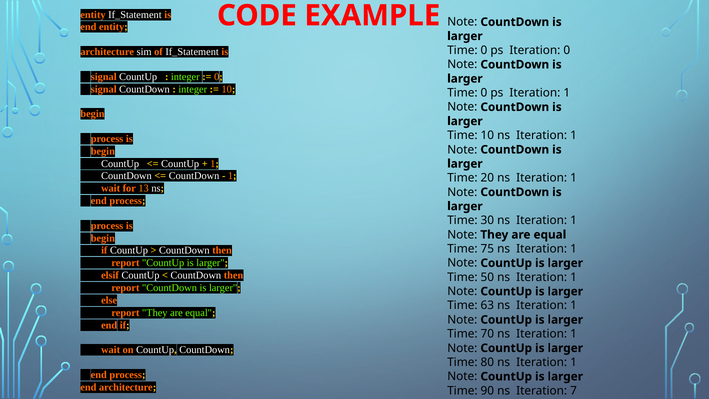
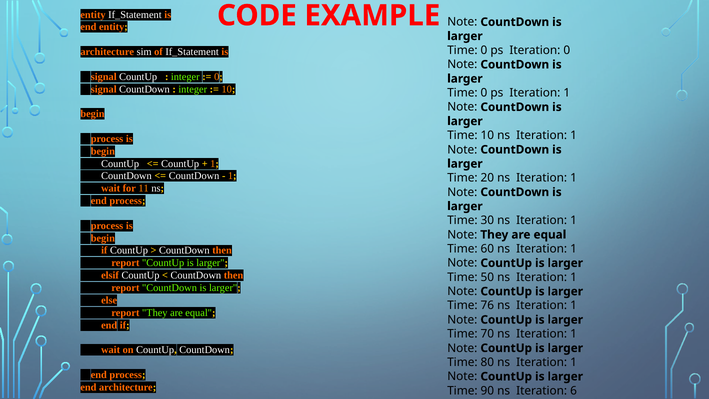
13: 13 -> 11 (144, 188)
75: 75 -> 60 (487, 249)
63: 63 -> 76 (487, 305)
7: 7 -> 6 (574, 390)
